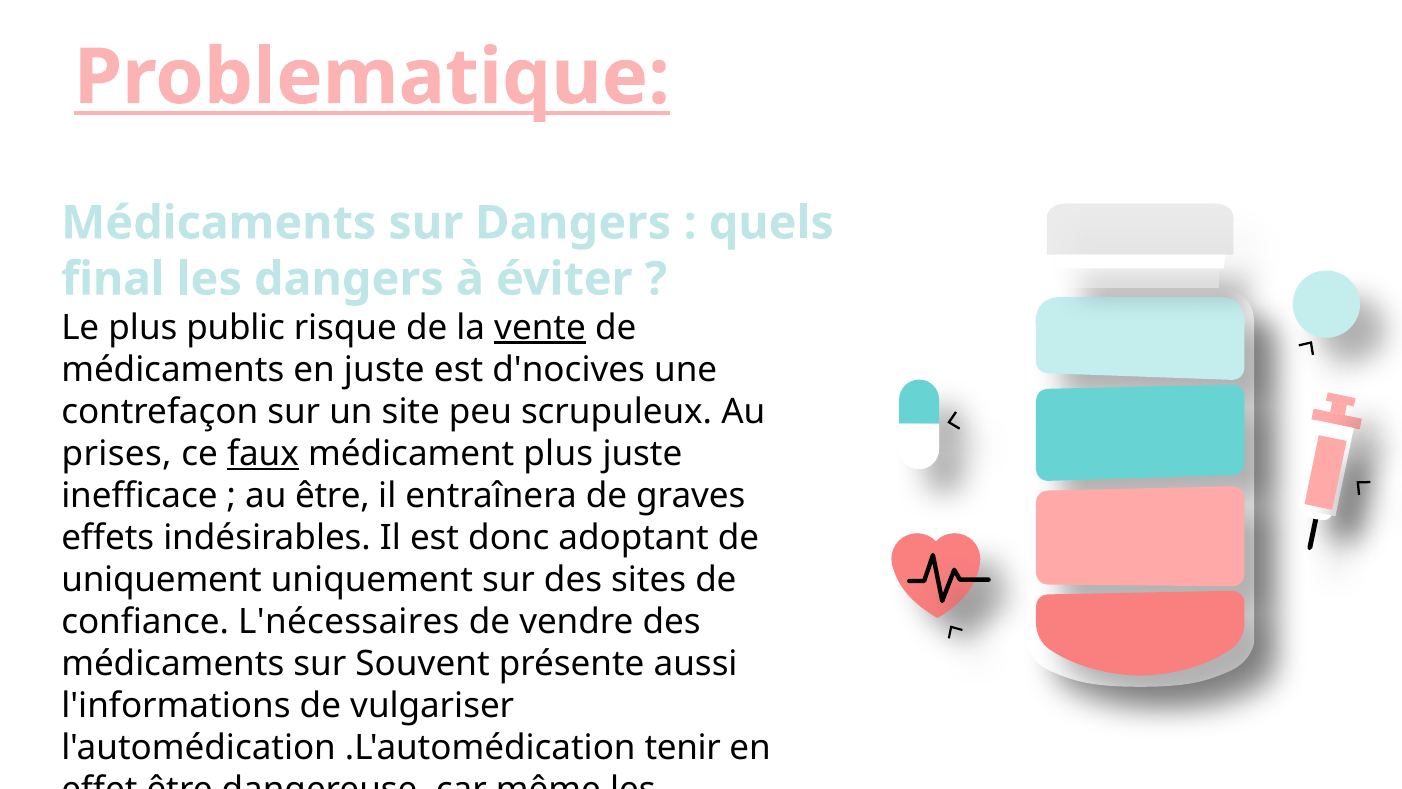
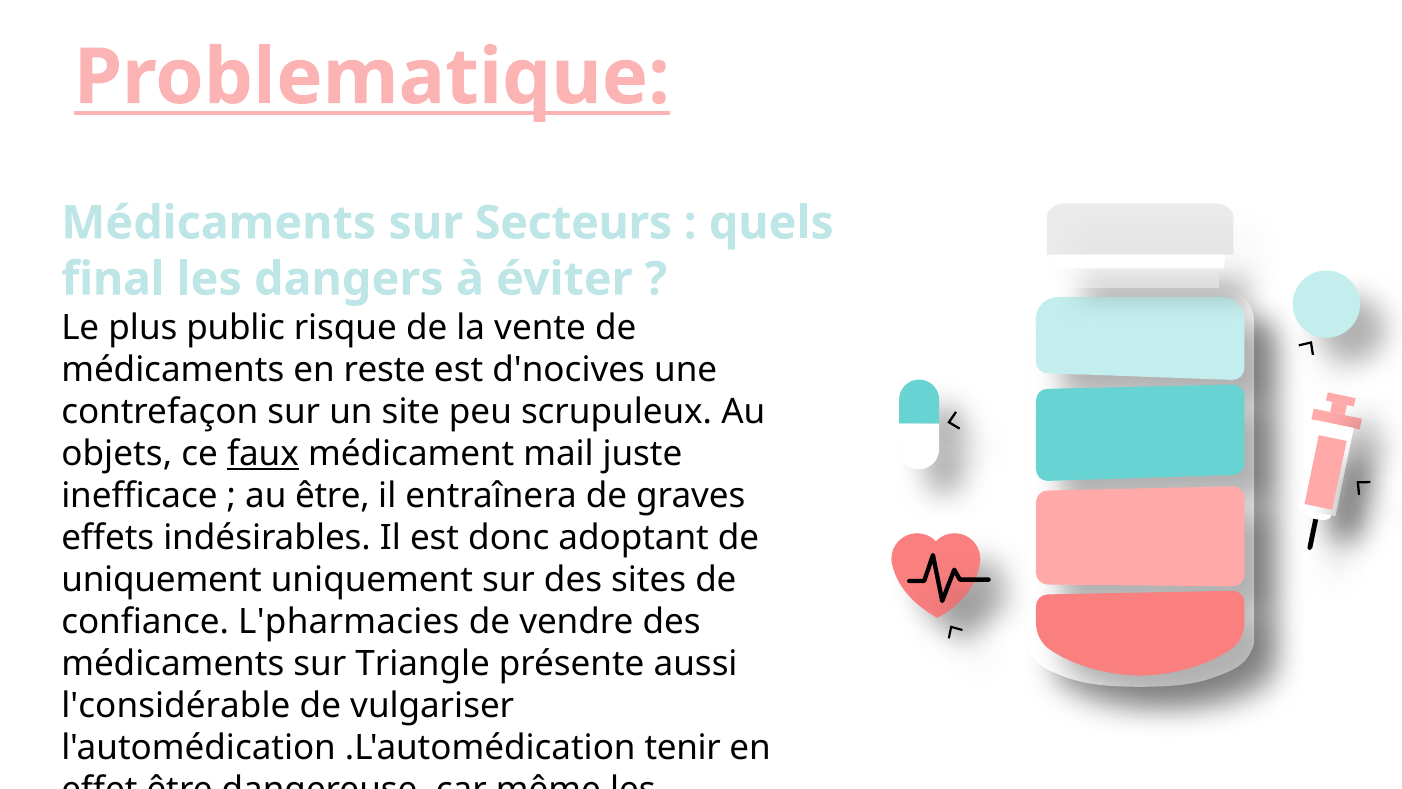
sur Dangers: Dangers -> Secteurs (574, 223)
vente underline: present -> none (540, 327)
en juste: juste -> reste (385, 369)
prises: prises -> objets (117, 453)
médicament plus: plus -> mail (559, 453)
L'nécessaires: L'nécessaires -> L'pharmacies (349, 622)
Souvent: Souvent -> Triangle (423, 664)
l'informations: l'informations -> l'considérable (176, 706)
